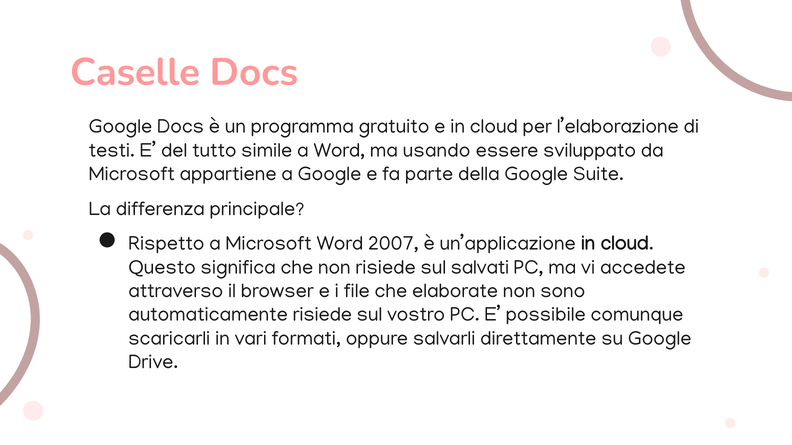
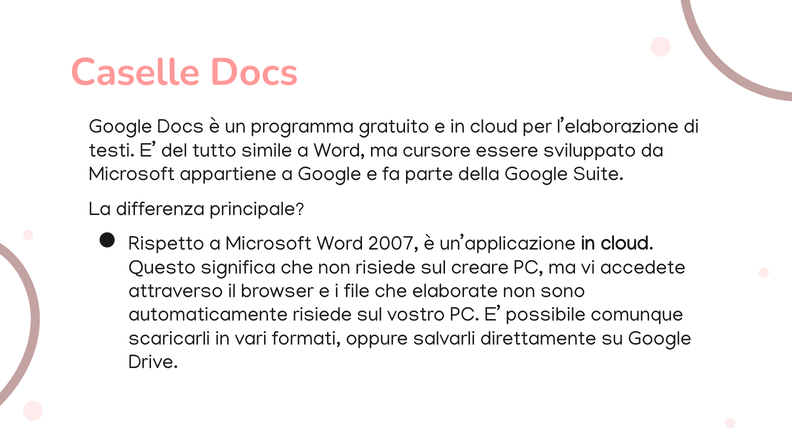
usando: usando -> cursore (437, 150)
salvati: salvati -> creare (480, 267)
